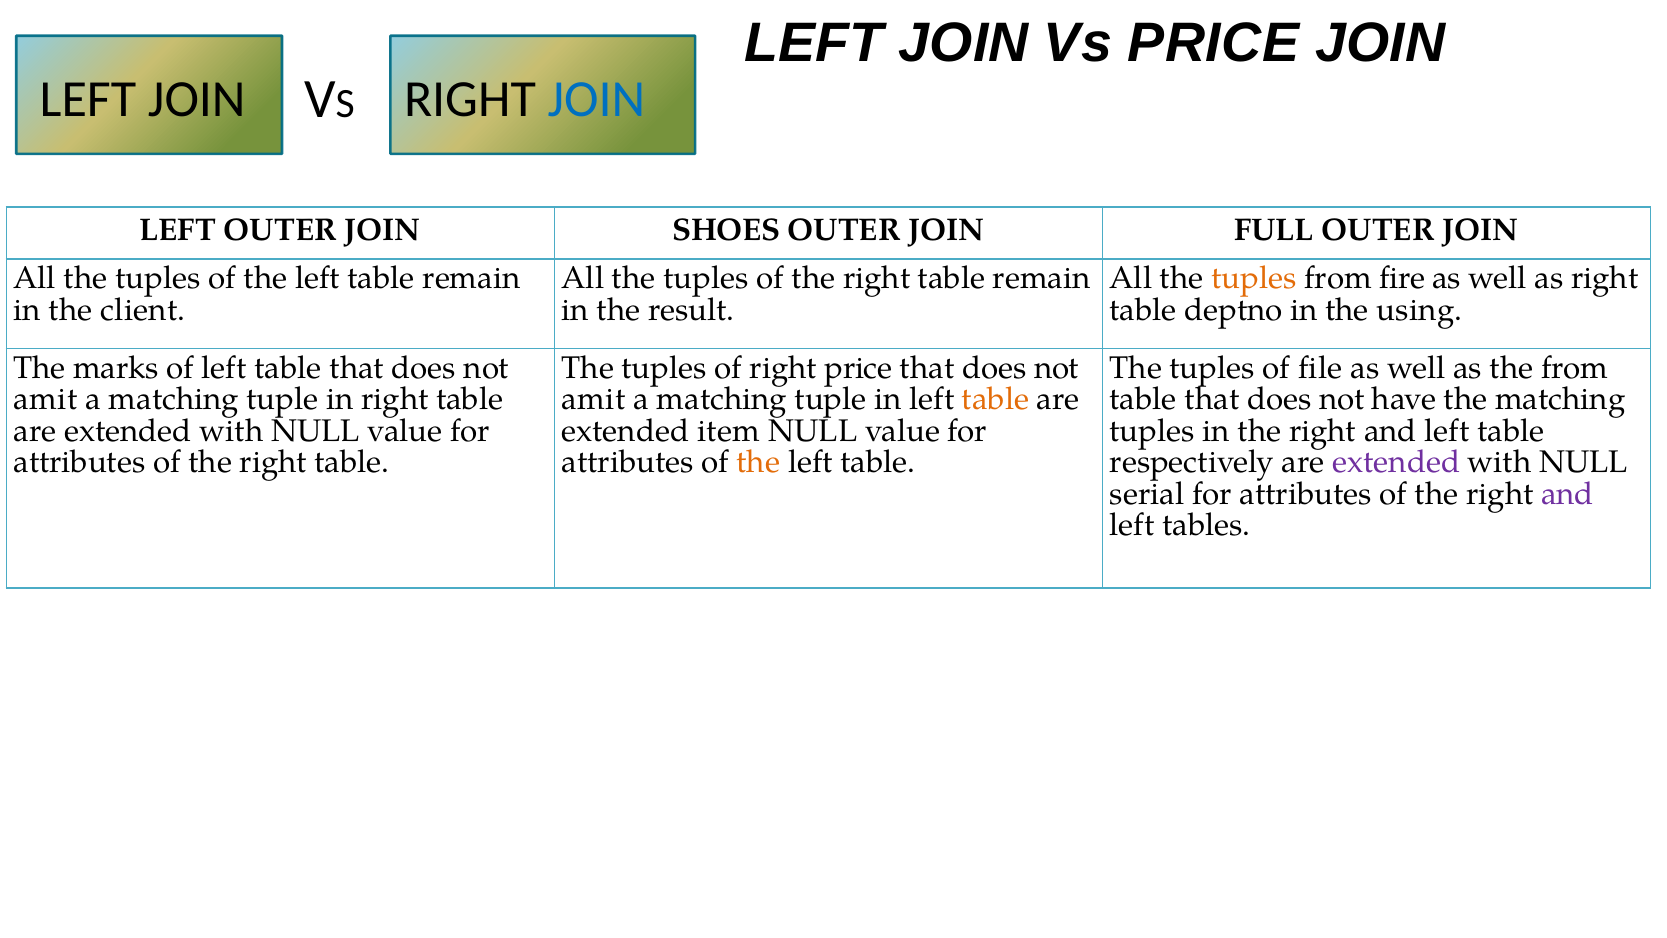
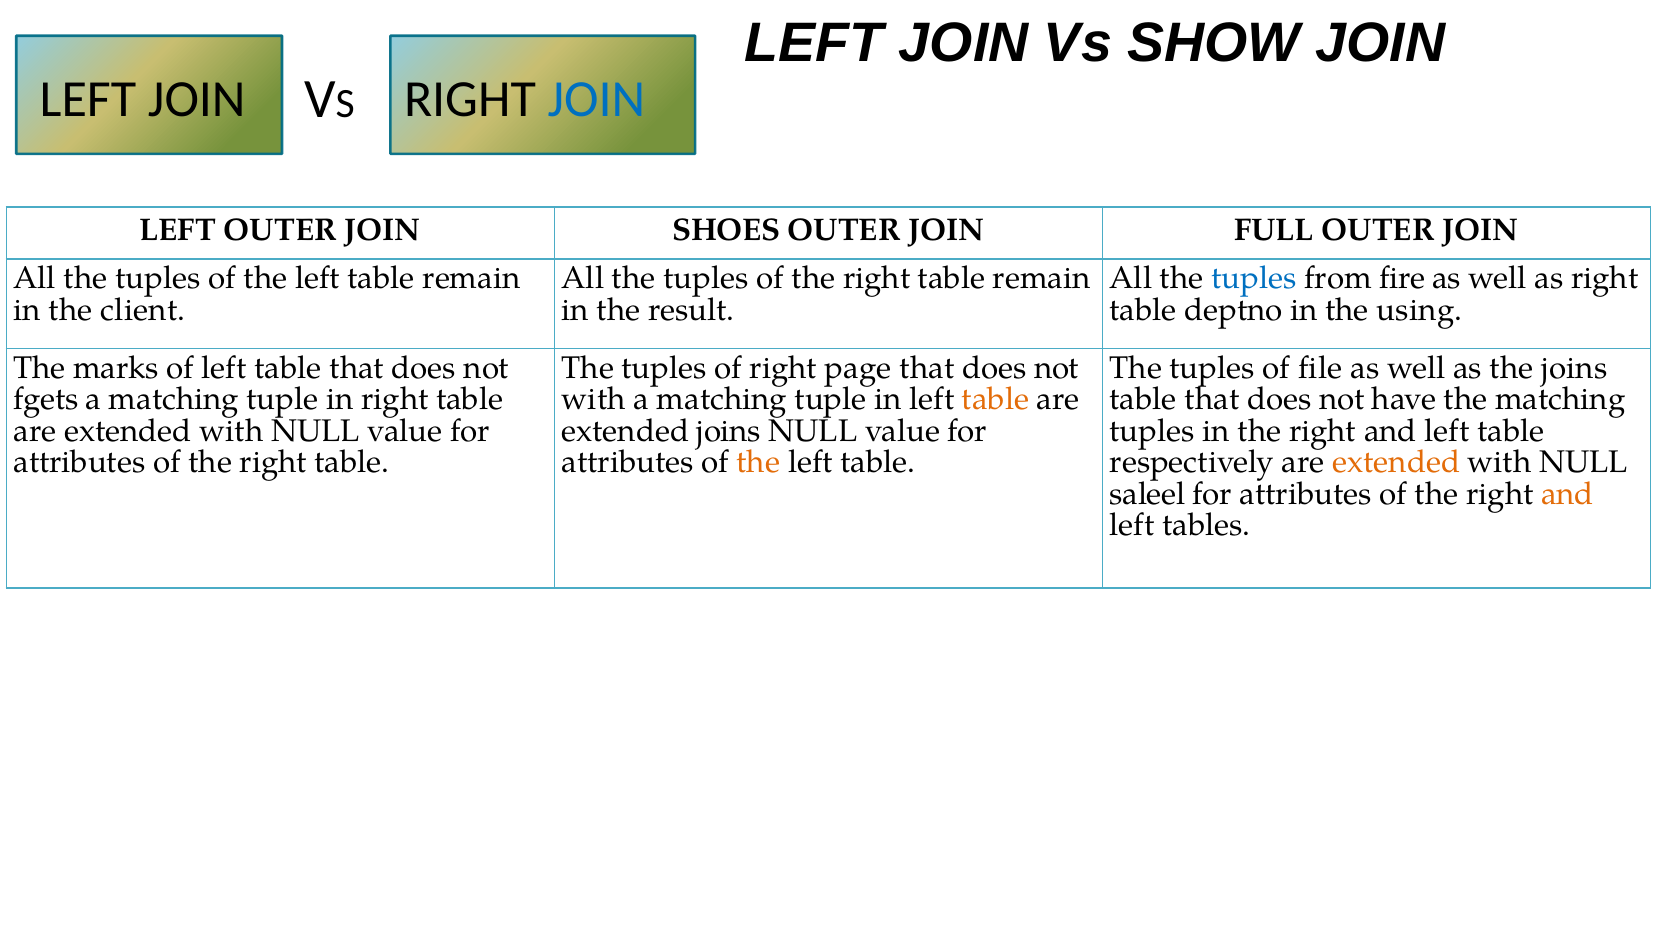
Vs PRICE: PRICE -> SHOW (1214, 43)
tuples colour: orange -> blue (1254, 278)
right price: price -> page (858, 368)
the from: from -> joins (1575, 368)
amit: amit -> fgets (46, 399)
amit: amit -> with (594, 399)
extended item: item -> joins (729, 431)
extended colour: purple -> orange (1396, 462)
serial: serial -> saleel (1148, 494)
and colour: purple -> orange (1568, 494)
